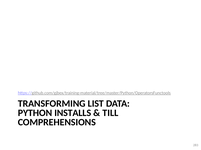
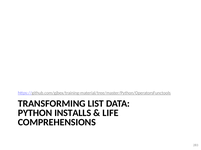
TILL: TILL -> LIFE (110, 113)
